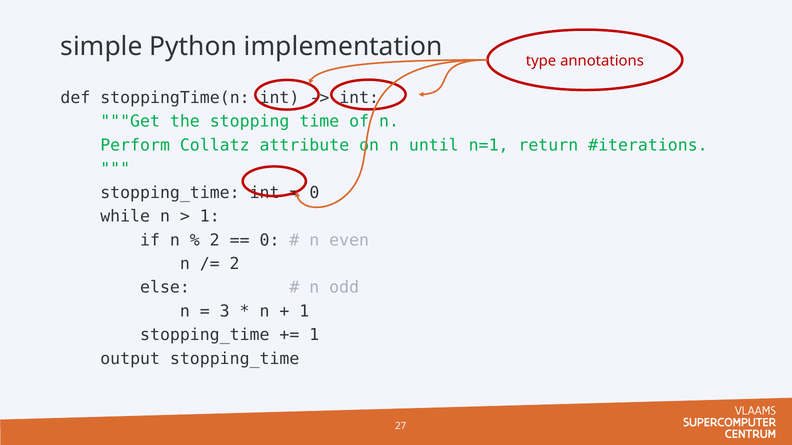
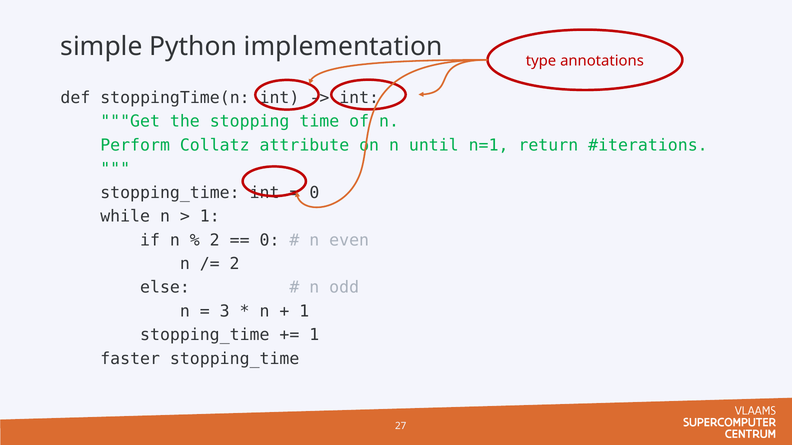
output: output -> faster (130, 359)
